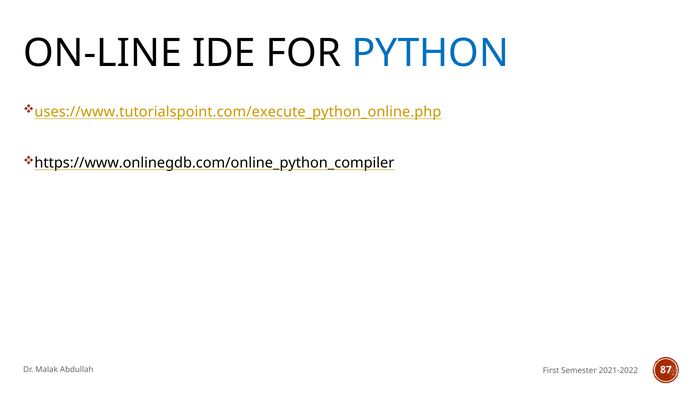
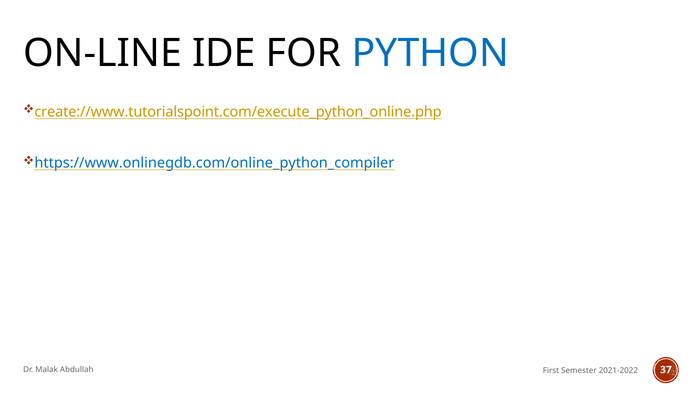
uses://www.tutorialspoint.com/execute_python_online.php: uses://www.tutorialspoint.com/execute_python_online.php -> create://www.tutorialspoint.com/execute_python_online.php (238, 112)
https://www.onlinegdb.com/online_python_compiler colour: black -> blue (214, 163)
87: 87 -> 37 (666, 369)
